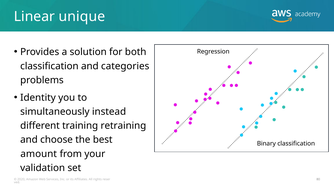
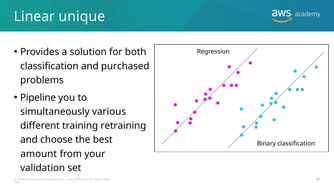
categories: categories -> purchased (125, 66)
Identity: Identity -> Pipeline (38, 98)
instead: instead -> various (109, 112)
